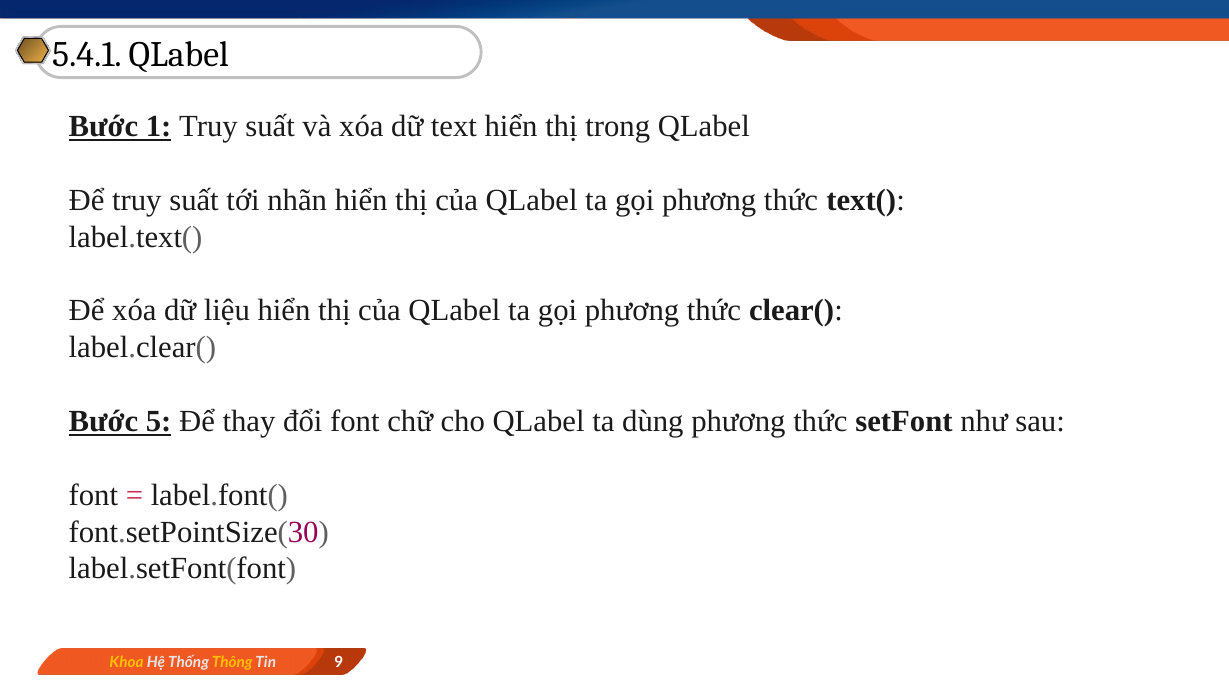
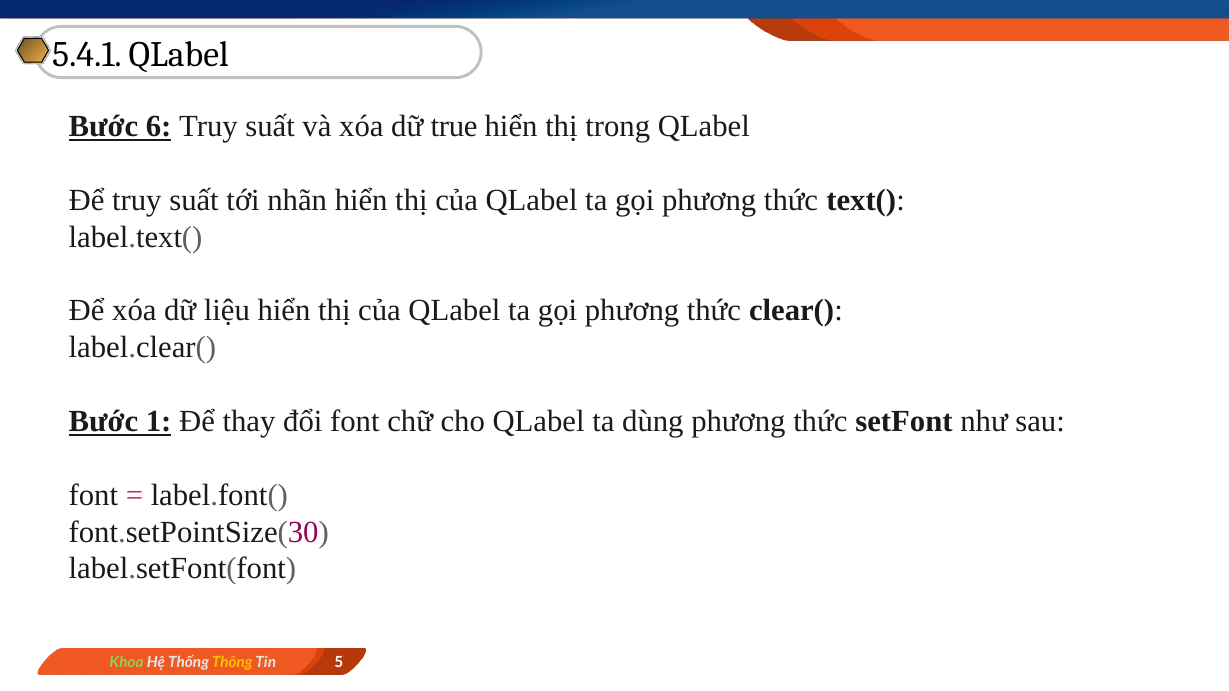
1: 1 -> 6 (159, 127)
text: text -> true (454, 127)
5: 5 -> 1 (159, 422)
Khoa colour: yellow -> light green (127, 662)
9: 9 -> 5 (339, 662)
